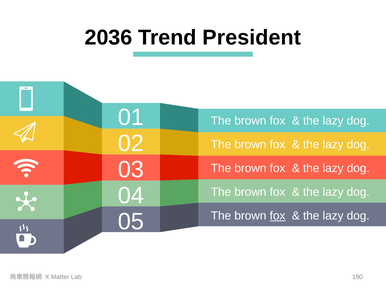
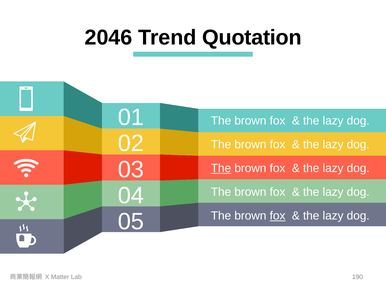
2036: 2036 -> 2046 (108, 38)
President: President -> Quotation (252, 38)
The underline: none -> present (221, 168)
